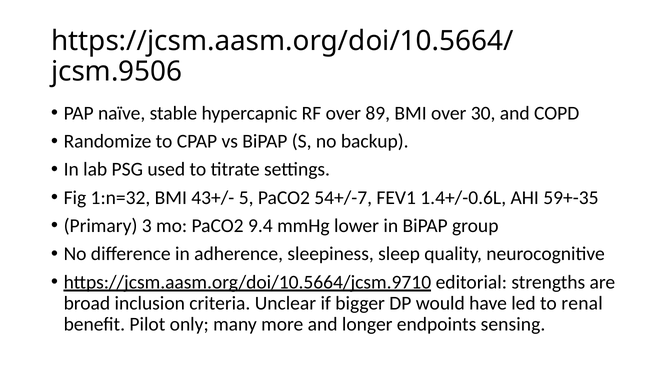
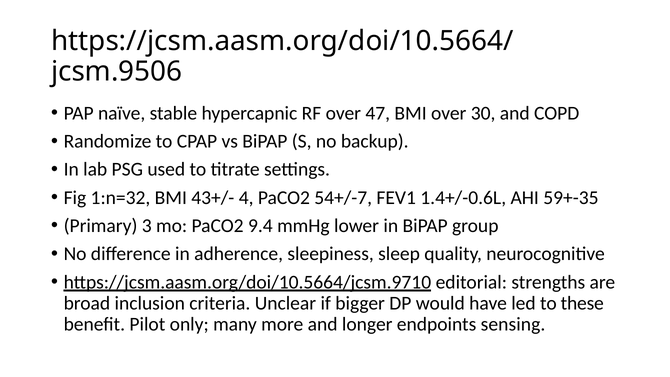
89: 89 -> 47 (378, 113)
5: 5 -> 4 (246, 198)
renal: renal -> these (582, 303)
